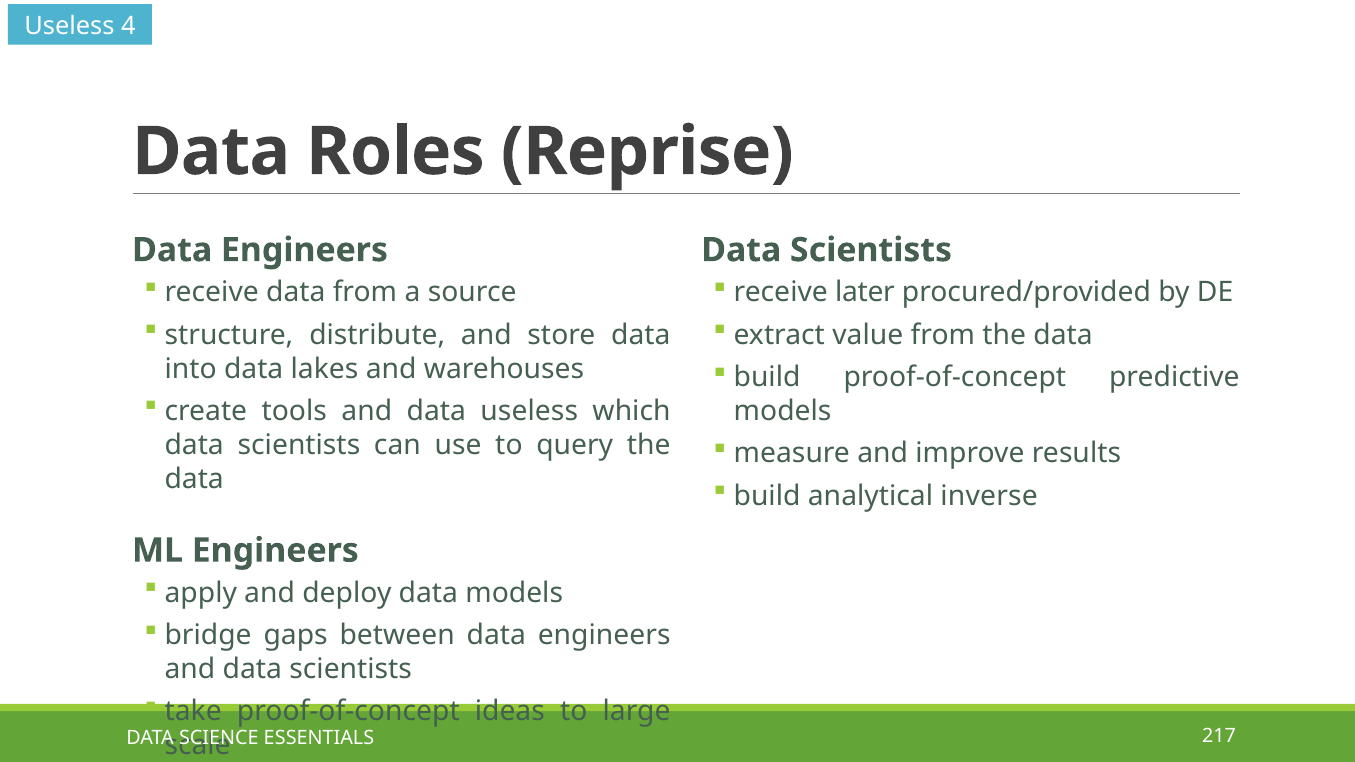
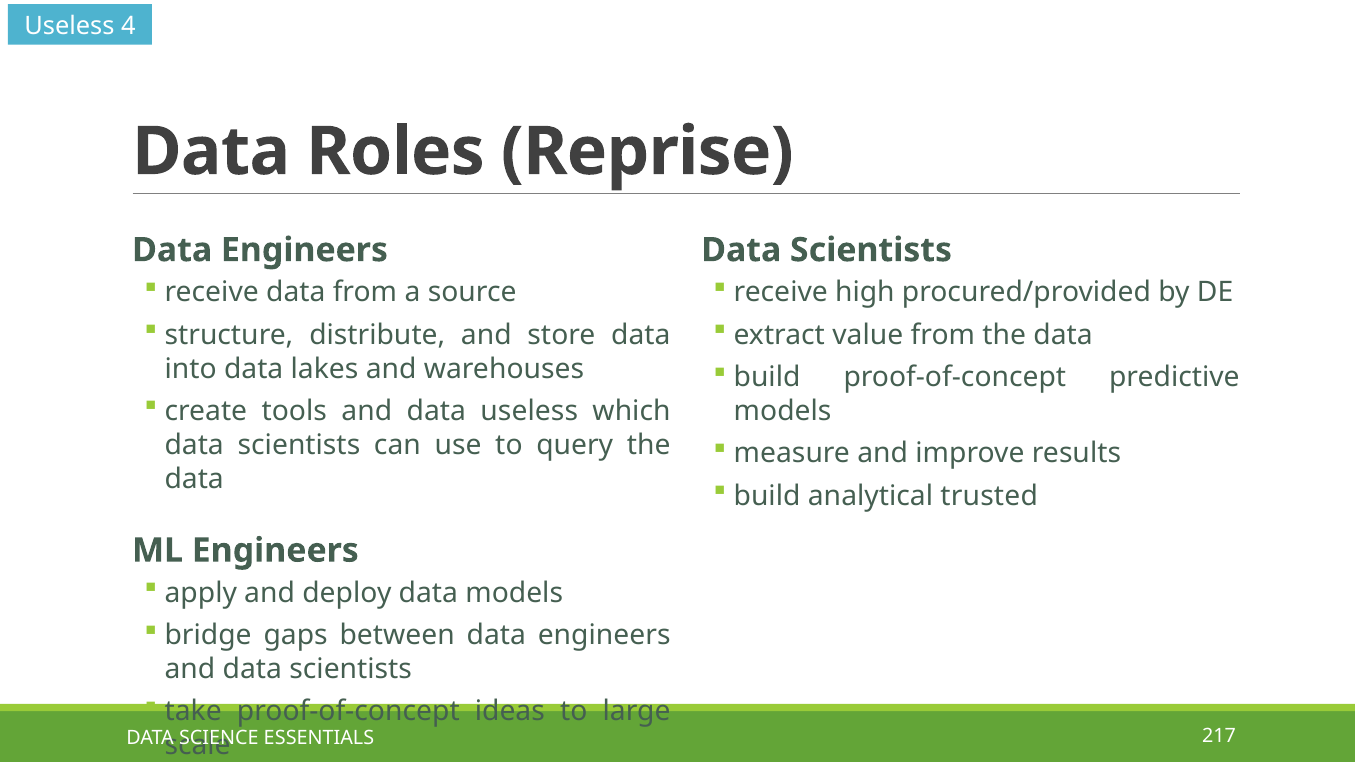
later: later -> high (865, 293)
inverse: inverse -> trusted (989, 496)
